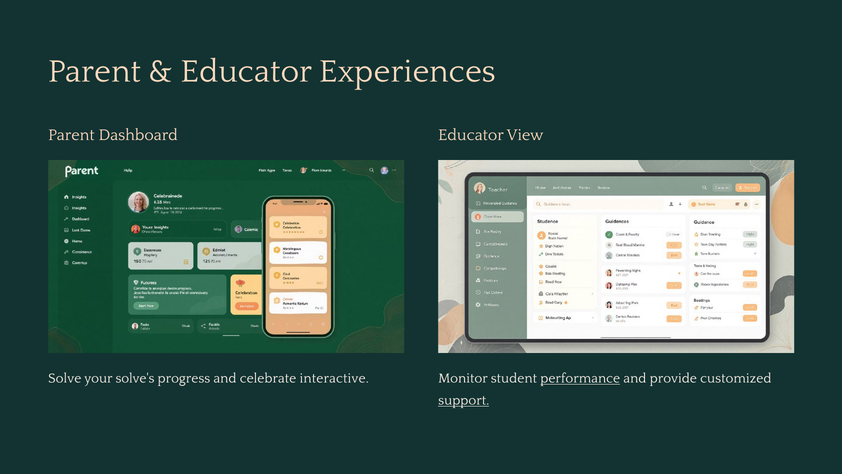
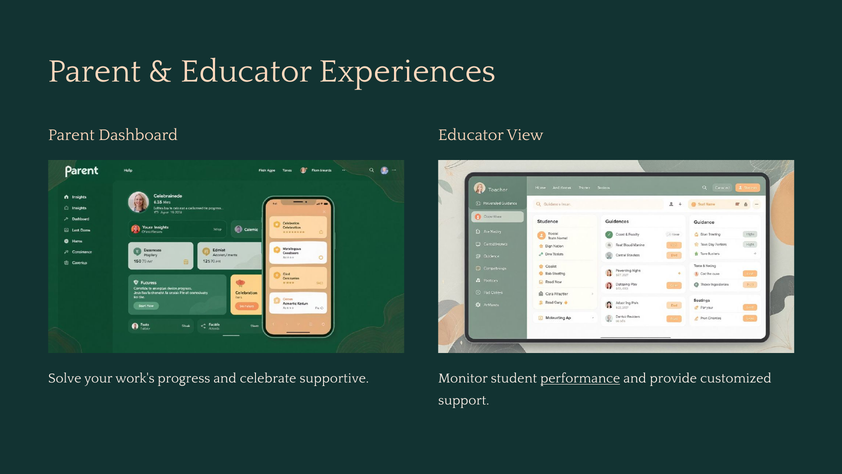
solve's: solve's -> work's (135, 378)
interactive: interactive -> supportive (334, 378)
support underline: present -> none (464, 400)
